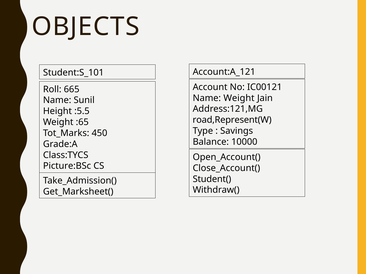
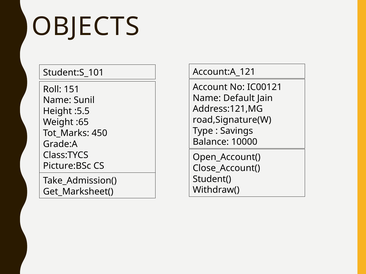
665: 665 -> 151 (72, 89)
Name Weight: Weight -> Default (239, 98)
road,Represent(W: road,Represent(W -> road,Signature(W (232, 120)
